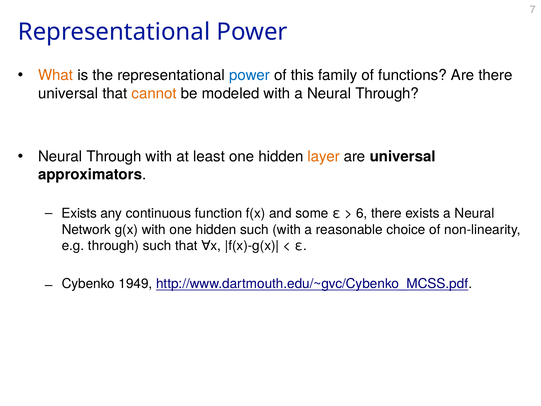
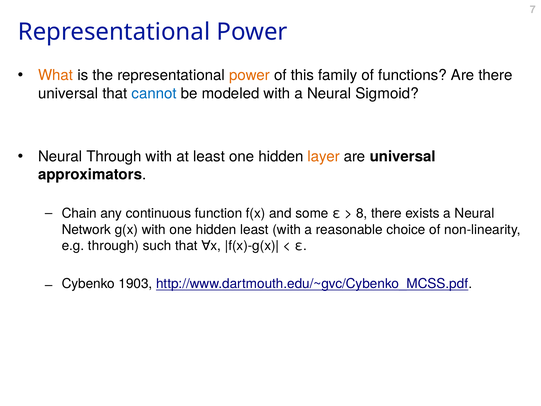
power colour: blue -> orange (250, 75)
cannot colour: orange -> blue (154, 93)
a Neural Through: Through -> Sigmoid (387, 93)
Exists: Exists -> Chain (79, 213)
6: 6 -> 8 (362, 213)
hidden such: such -> least (254, 229)
1949: 1949 -> 1903 (135, 284)
